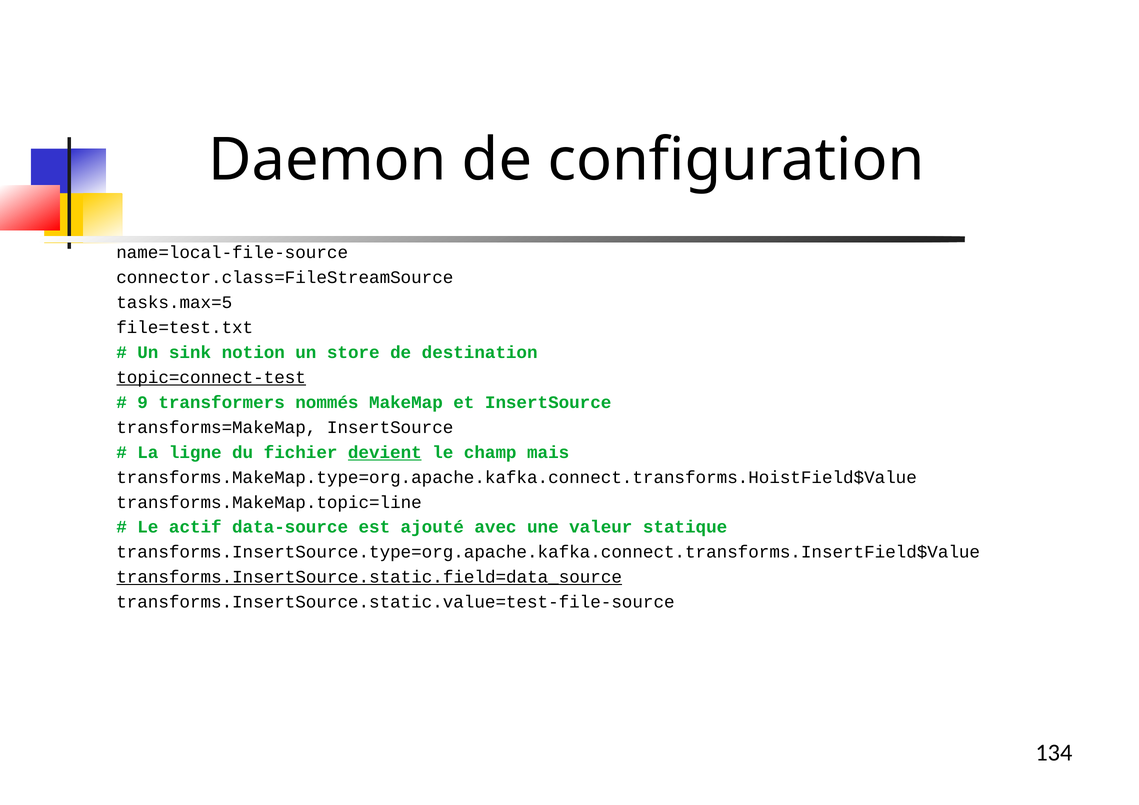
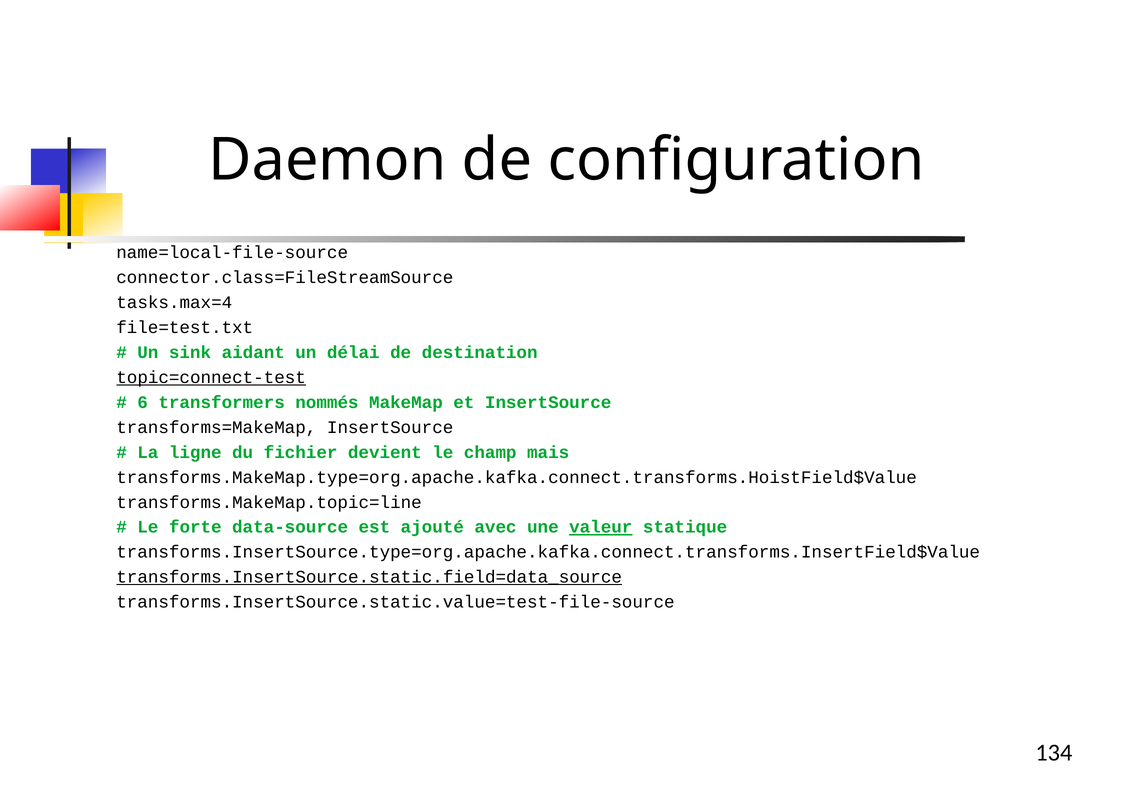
tasks.max=5: tasks.max=5 -> tasks.max=4 (174, 303)
notion: notion -> aidant (253, 353)
store: store -> délai (353, 353)
9: 9 -> 6 (143, 403)
devient underline: present -> none (385, 452)
actif: actif -> forte (195, 527)
valeur underline: none -> present (601, 527)
